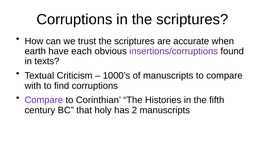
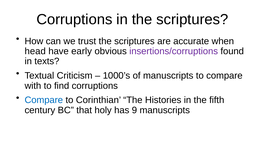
earth: earth -> head (35, 51)
each: each -> early (82, 51)
Compare colour: purple -> blue (44, 100)
2: 2 -> 9 (134, 110)
